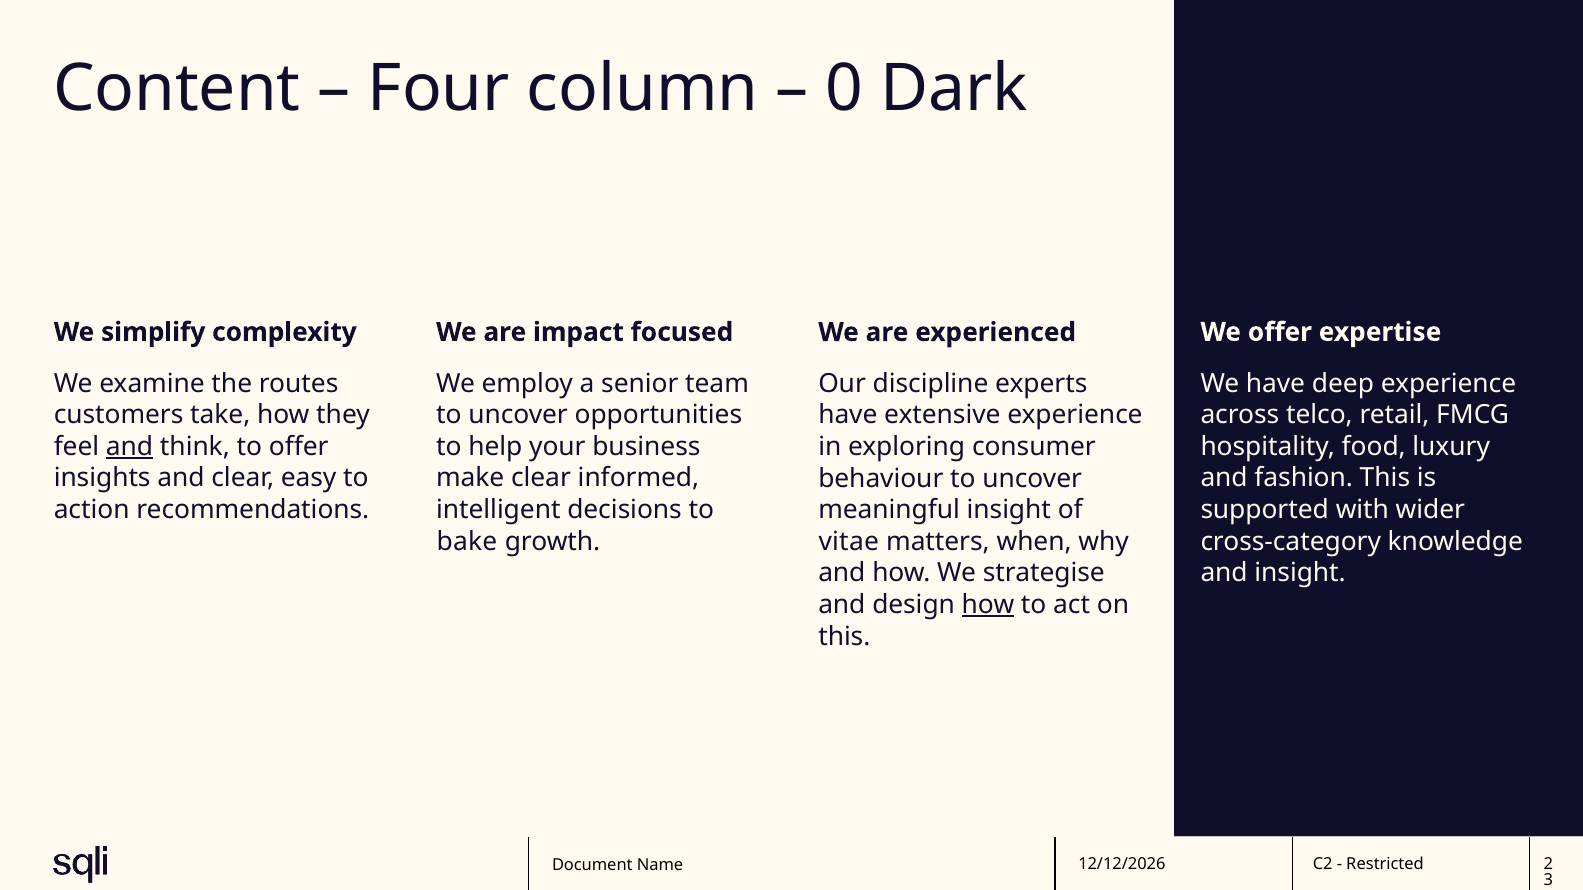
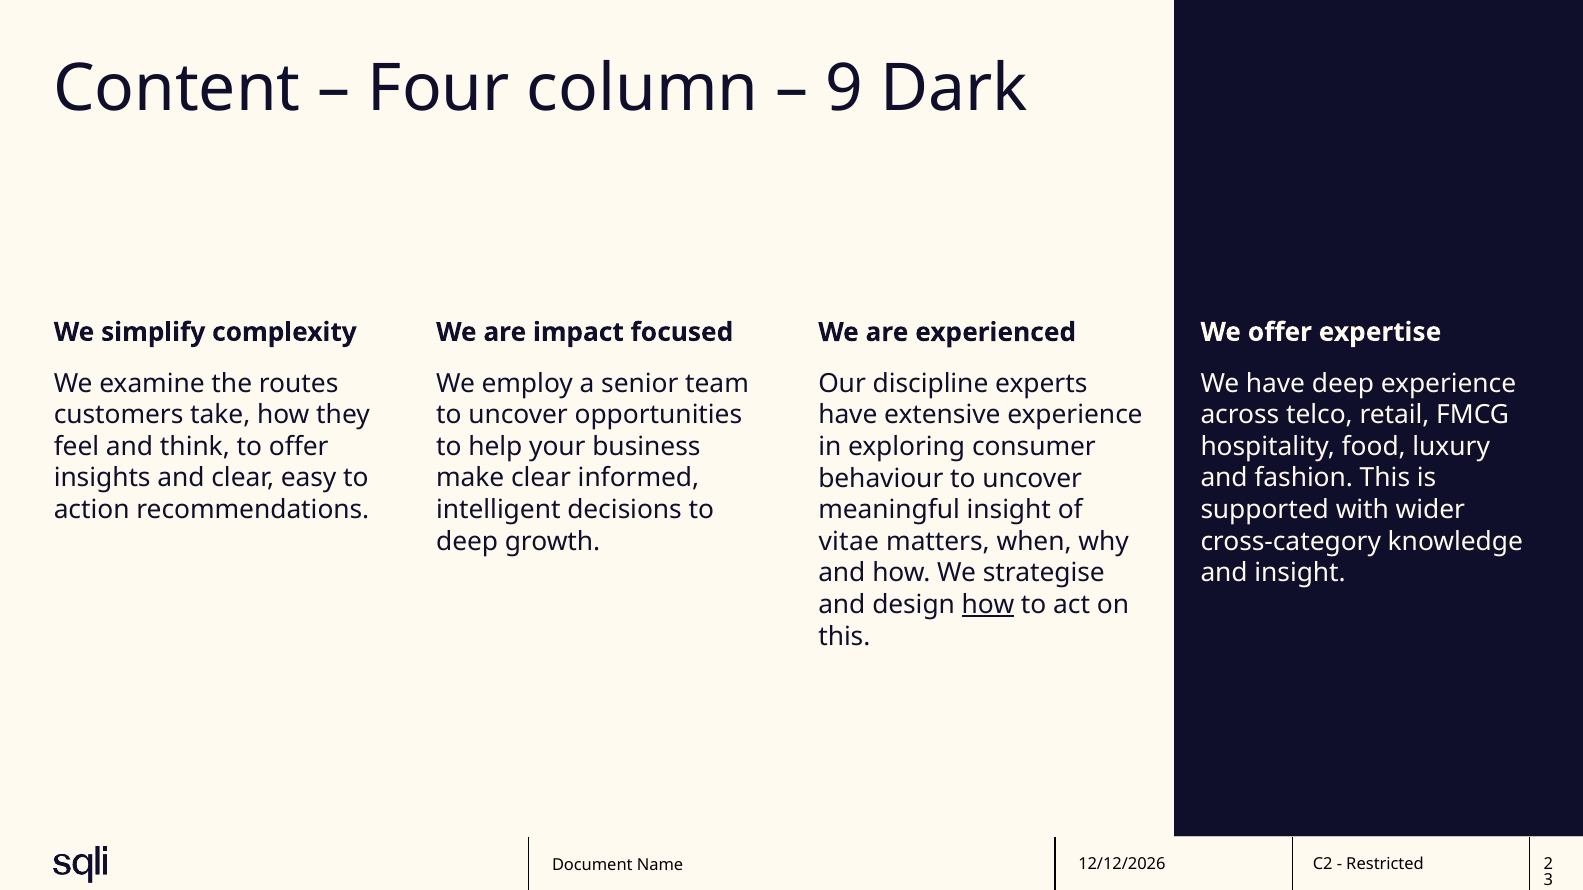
0: 0 -> 9 (844, 89)
and underline: present -> none (130, 447)
bake: bake -> deep (467, 542)
